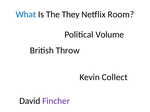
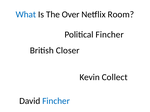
They: They -> Over (71, 15)
Political Volume: Volume -> Fincher (110, 35)
Throw: Throw -> Closer (68, 51)
Fincher colour: purple -> blue (56, 101)
